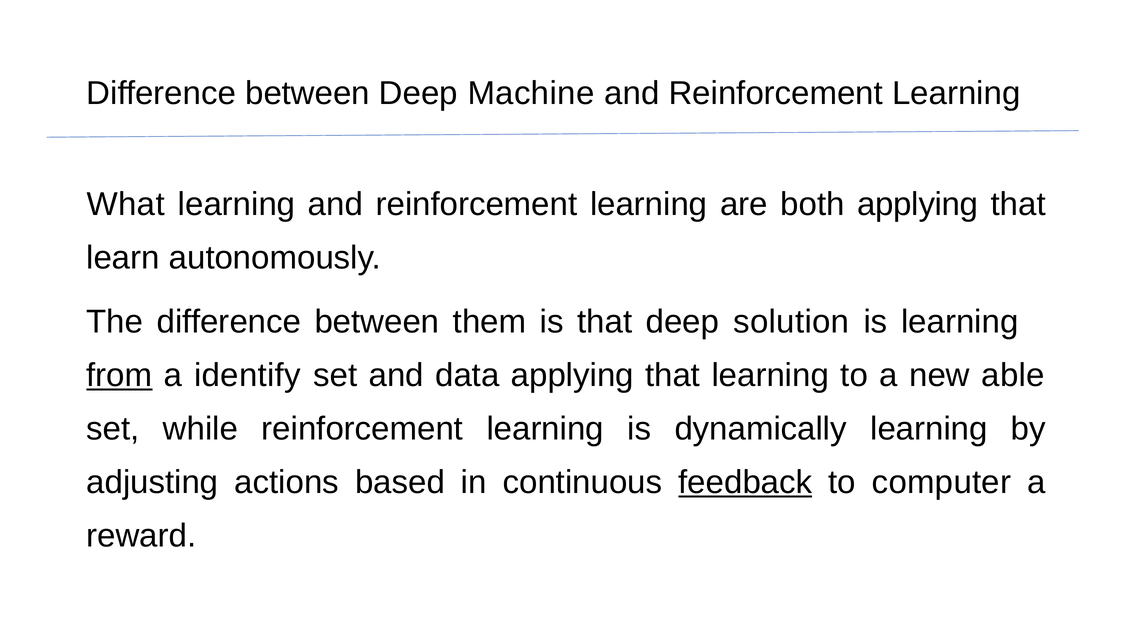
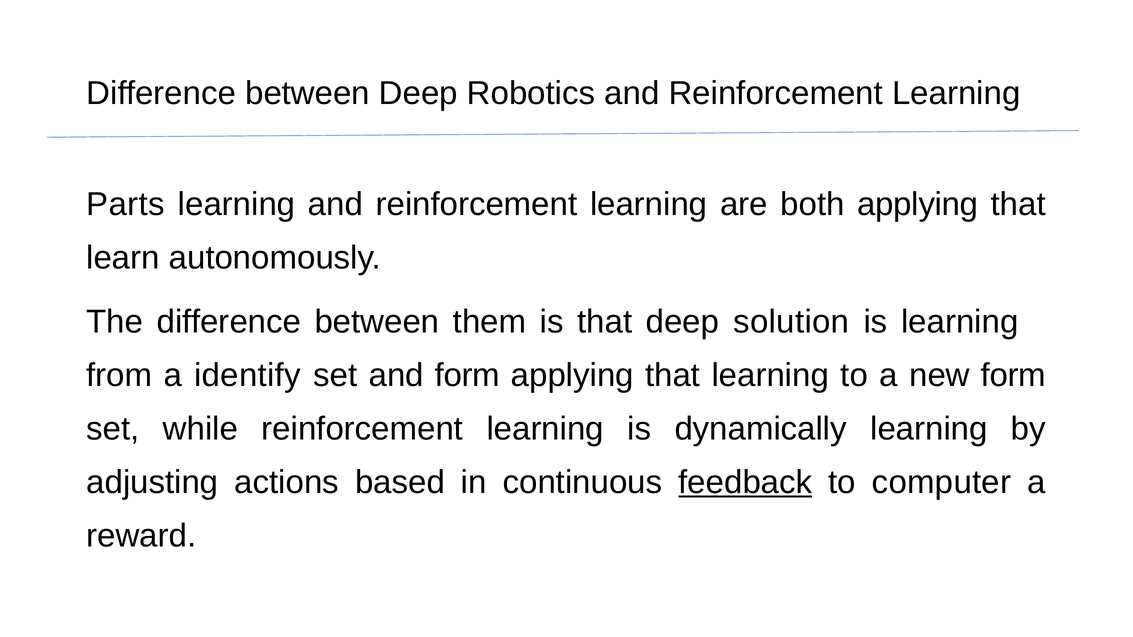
Machine: Machine -> Robotics (531, 93)
What: What -> Parts (126, 204)
from underline: present -> none (119, 376)
and data: data -> form (467, 376)
new able: able -> form (1013, 376)
